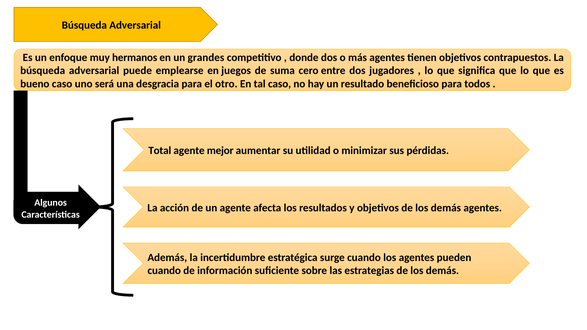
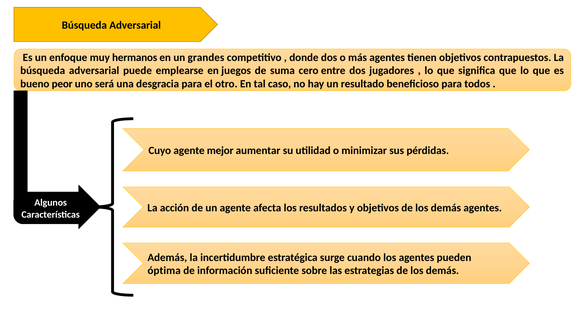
bueno caso: caso -> peor (62, 84)
Total: Total -> Cuyo (160, 151)
cuando: cuando -> óptima (164, 271)
